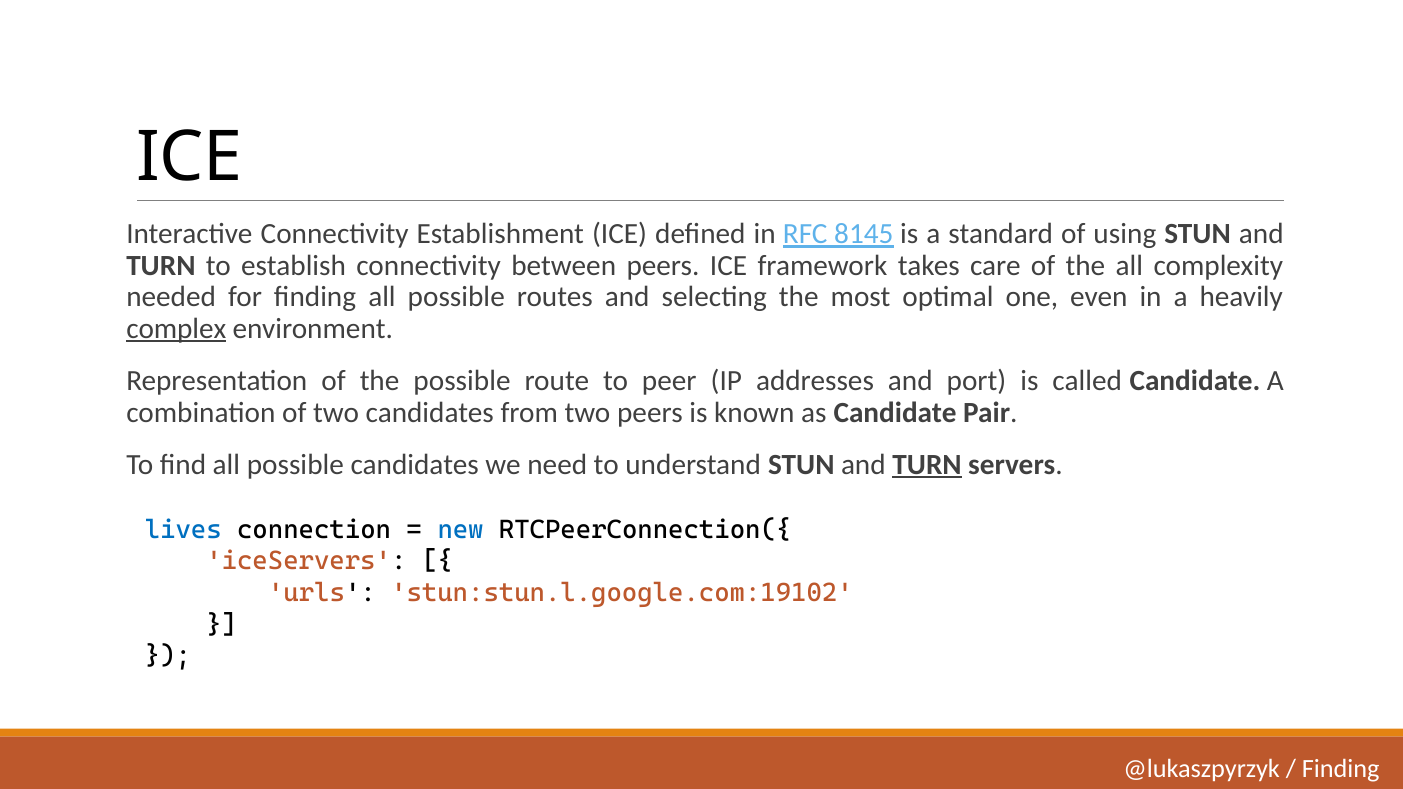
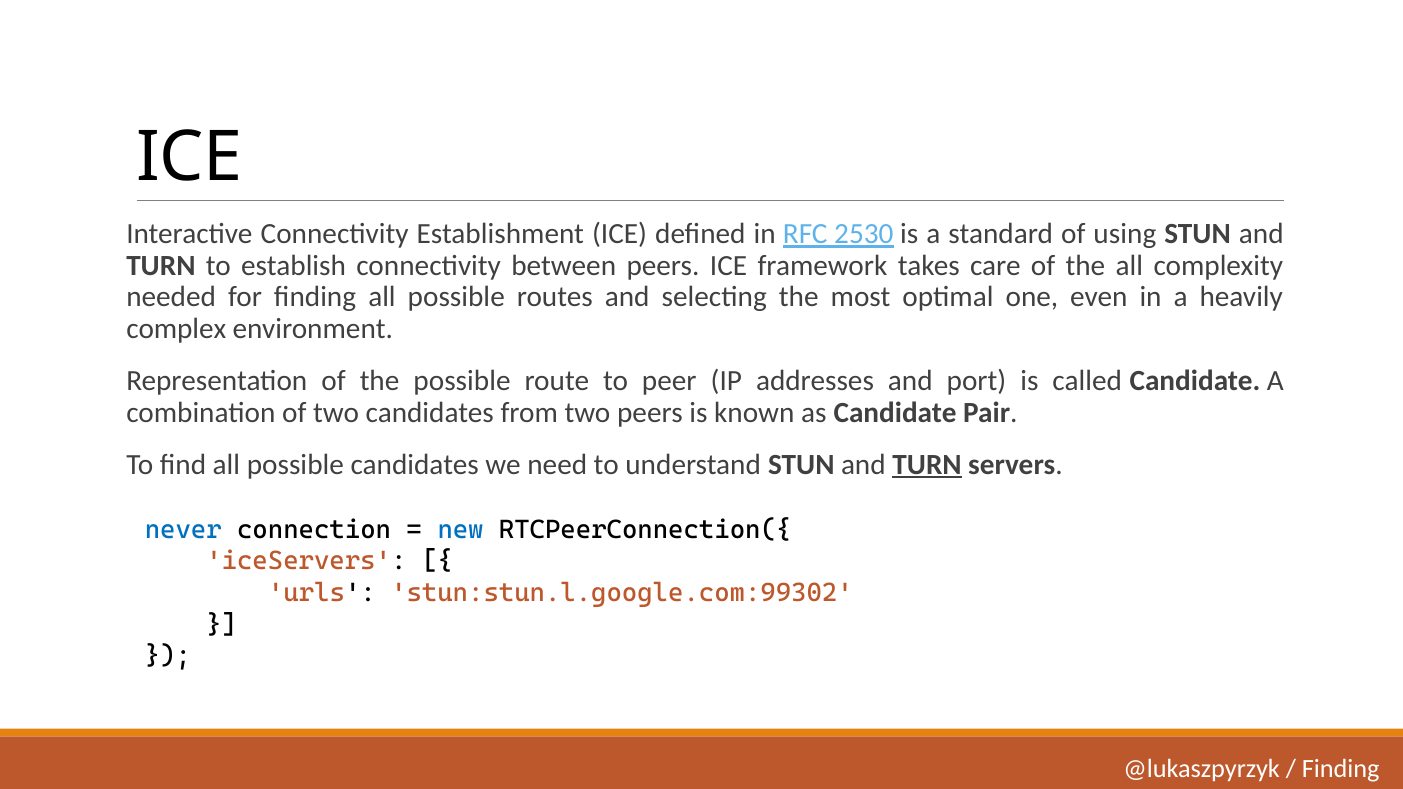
8145: 8145 -> 2530 (864, 234)
complex underline: present -> none (176, 329)
lives: lives -> never (183, 530)
stun:stun.l.google.com:19102: stun:stun.l.google.com:19102 -> stun:stun.l.google.com:99302 (622, 593)
